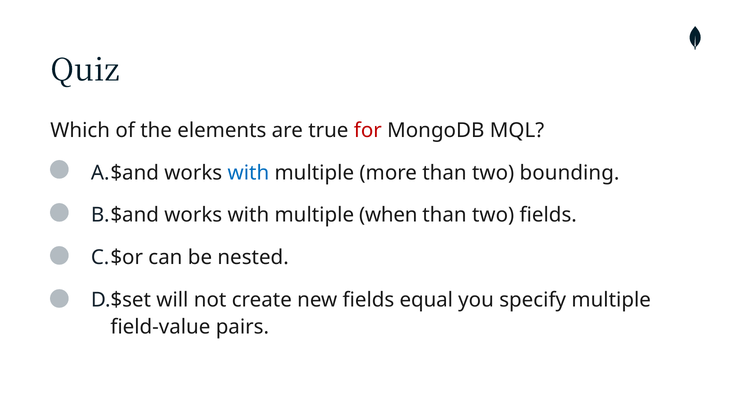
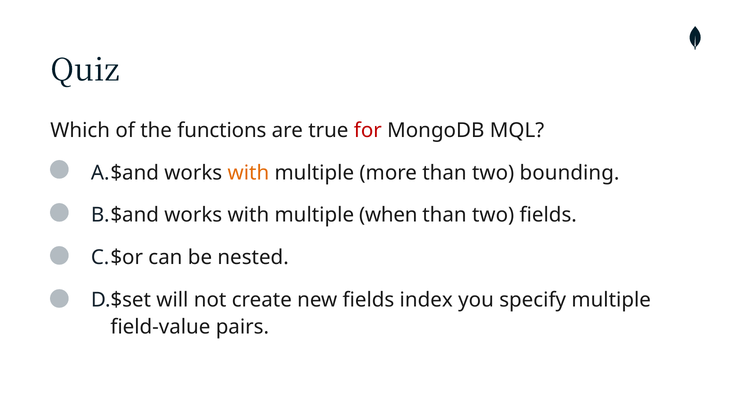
elements: elements -> functions (222, 131)
with colour: blue -> orange (248, 173)
equal: equal -> index (426, 300)
